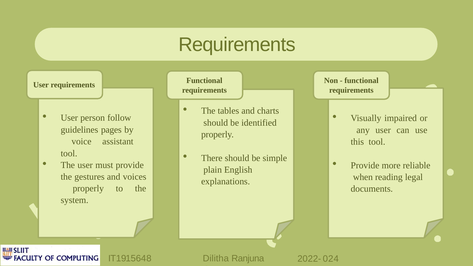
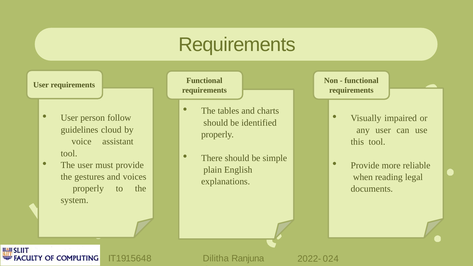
pages: pages -> cloud (111, 130)
